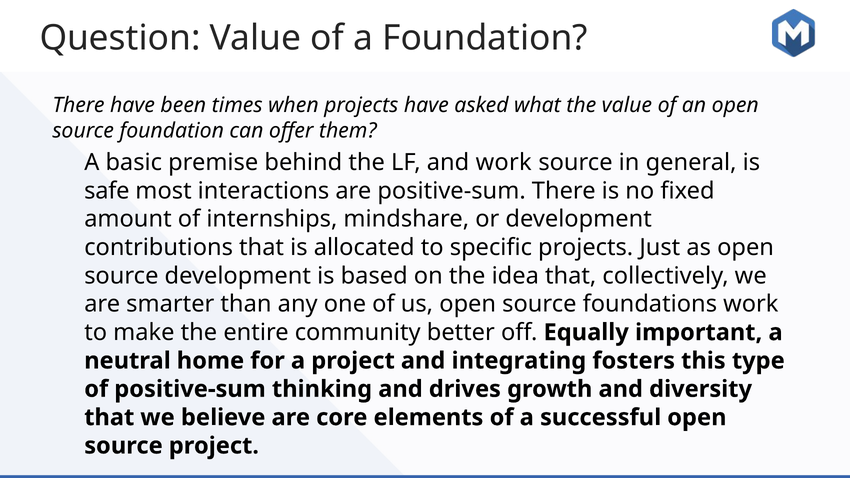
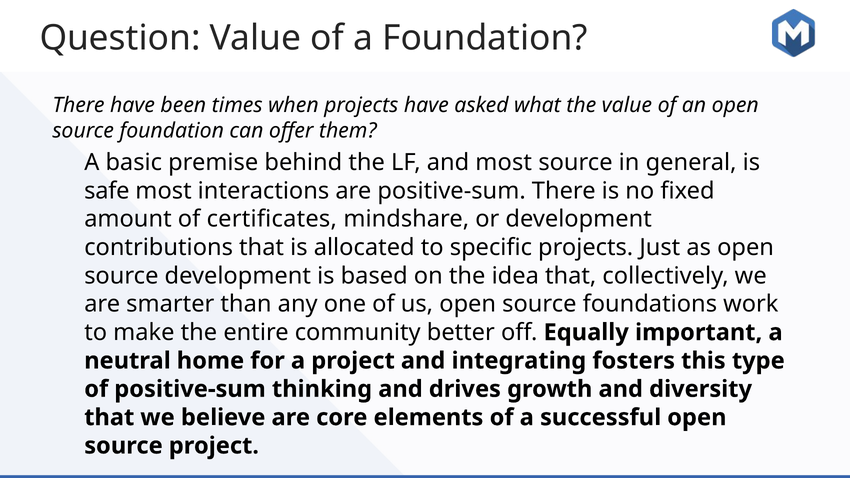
and work: work -> most (504, 162)
internships: internships -> certificates (272, 219)
